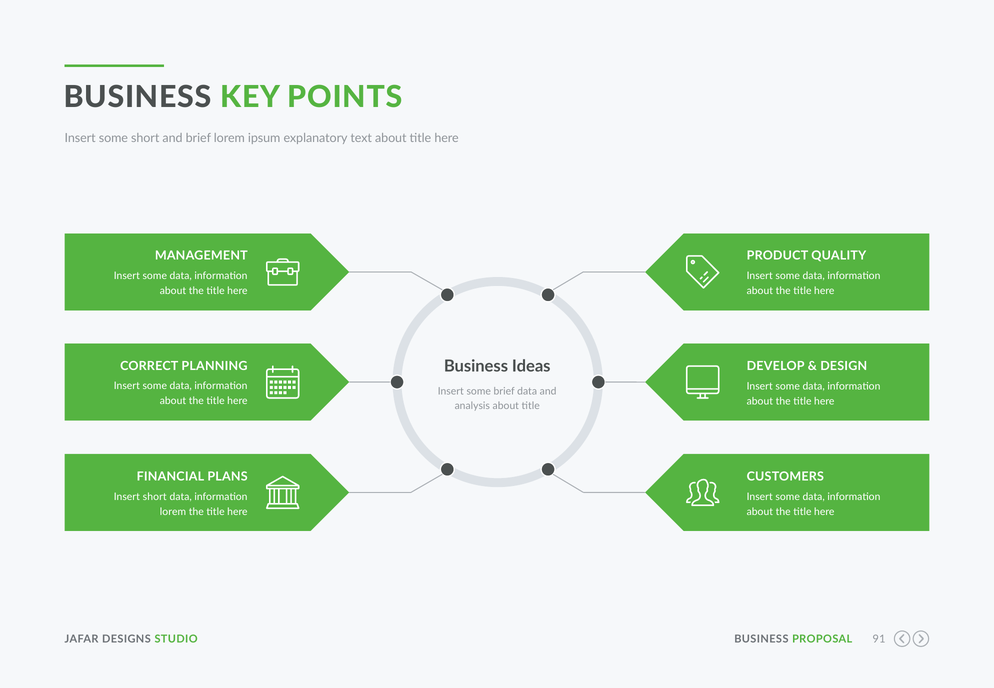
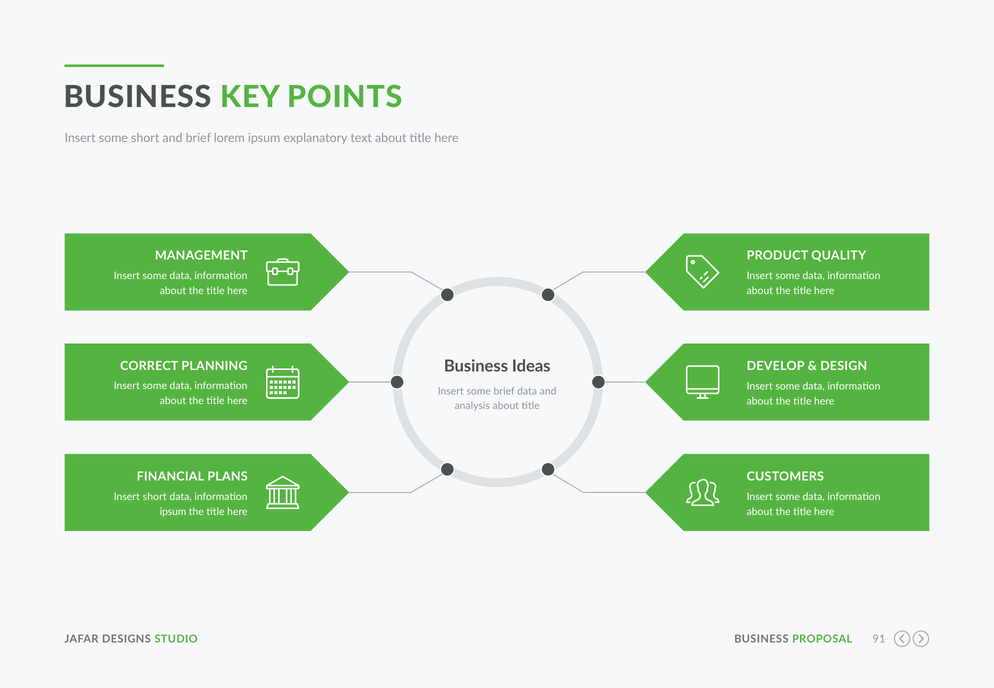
lorem: lorem -> ipsum (173, 512)
